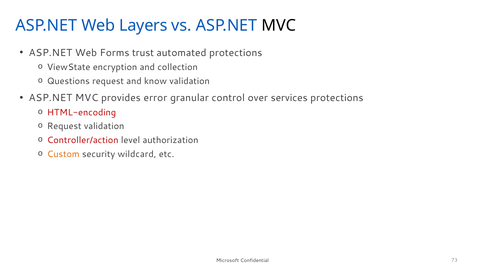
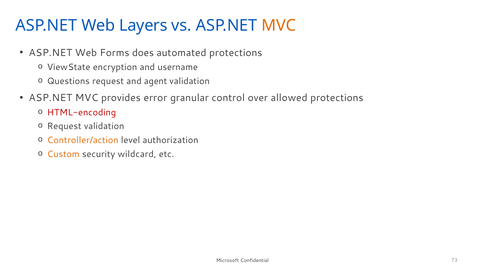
MVC colour: black -> orange (279, 26)
trust: trust -> does (143, 53)
collection: collection -> username (178, 67)
know: know -> agent (156, 81)
services: services -> allowed (289, 98)
Controller/action colour: red -> orange (83, 140)
